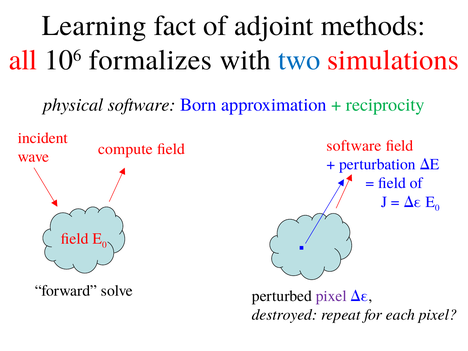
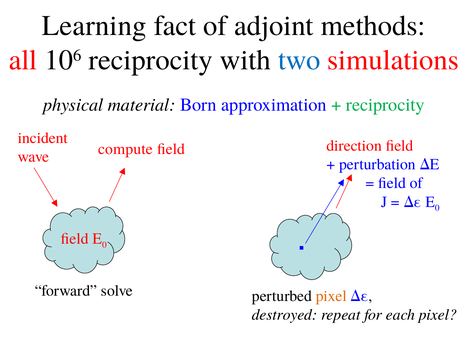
106 formalizes: formalizes -> reciprocity (151, 60)
physical software: software -> material (142, 105)
software: software -> direction (354, 146)
pixel colour: purple -> orange (331, 296)
